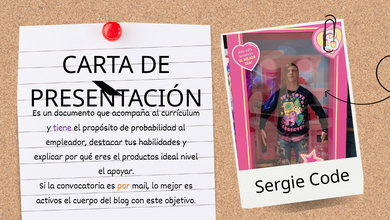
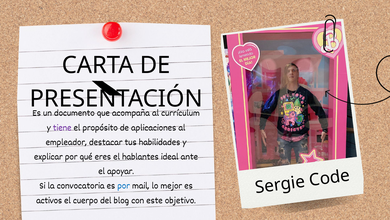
probabilidad: probabilidad -> aplicaciones (154, 127)
productos: productos -> hablantes (140, 156)
nivel: nivel -> ante (189, 156)
por colour: orange -> blue (124, 185)
